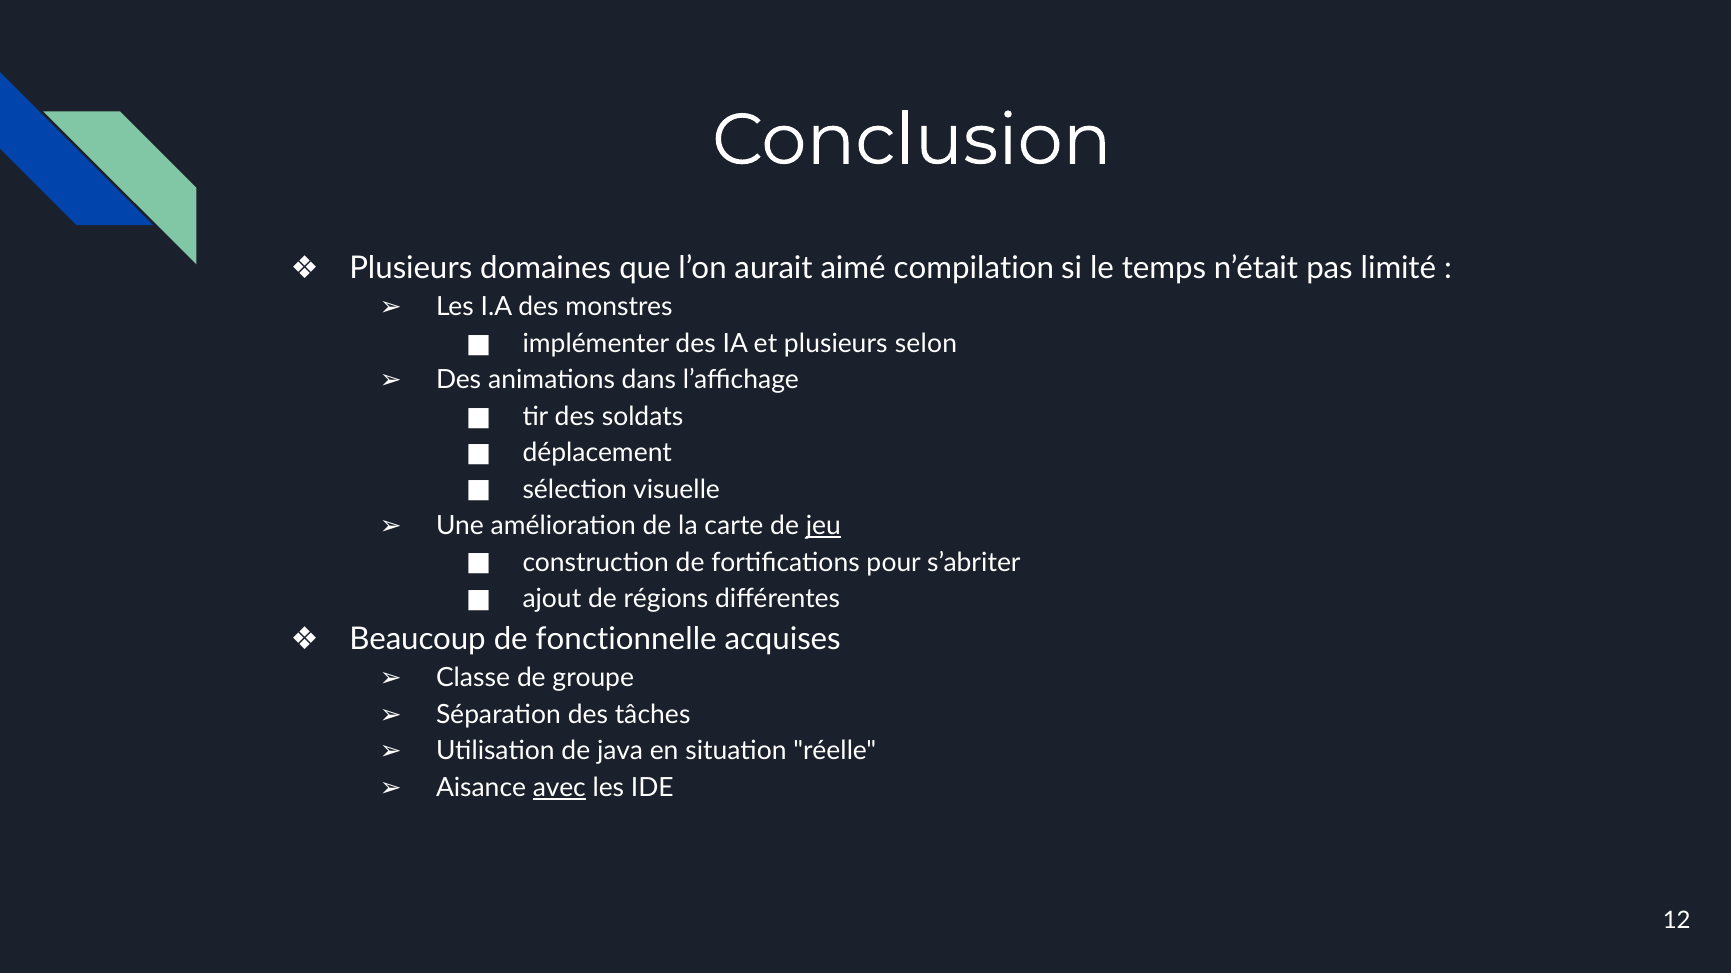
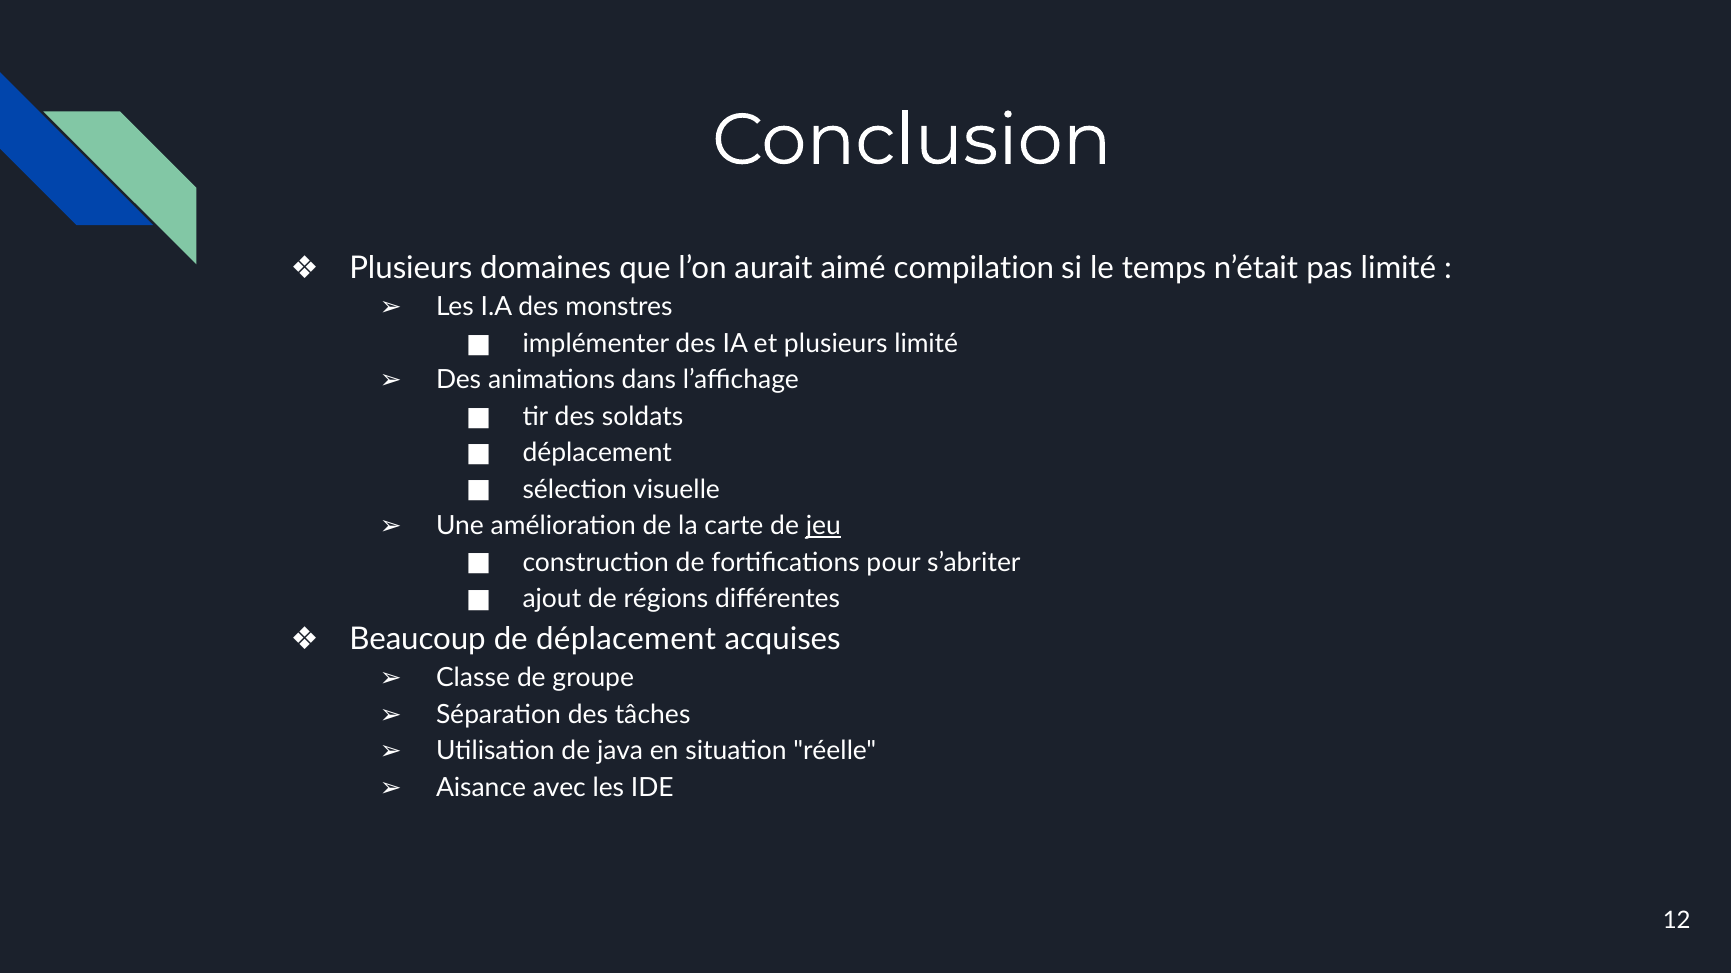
plusieurs selon: selon -> limité (926, 344)
de fonctionnelle: fonctionnelle -> déplacement (626, 640)
avec underline: present -> none (559, 788)
